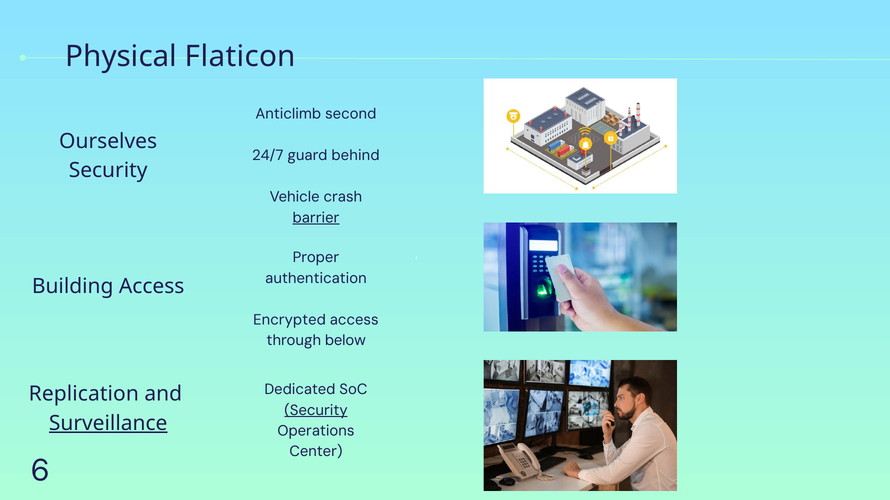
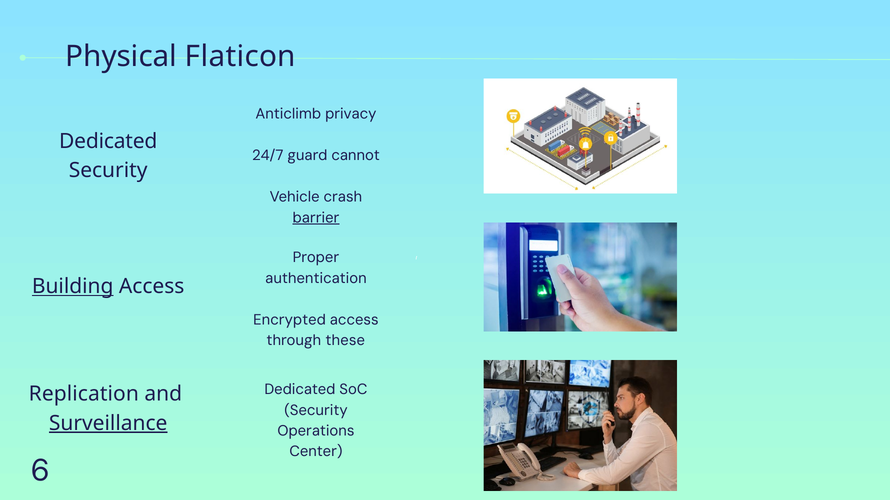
second: second -> privacy (351, 114)
Ourselves: Ourselves -> Dedicated (108, 141)
behind: behind -> cannot (356, 156)
Building underline: none -> present (73, 287)
below: below -> these (345, 341)
Security underline: present -> none (316, 411)
